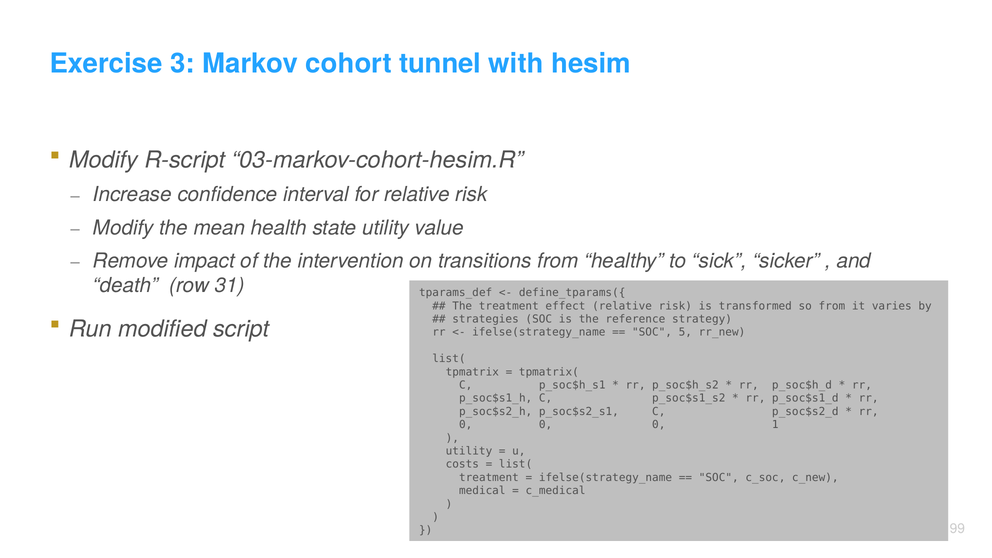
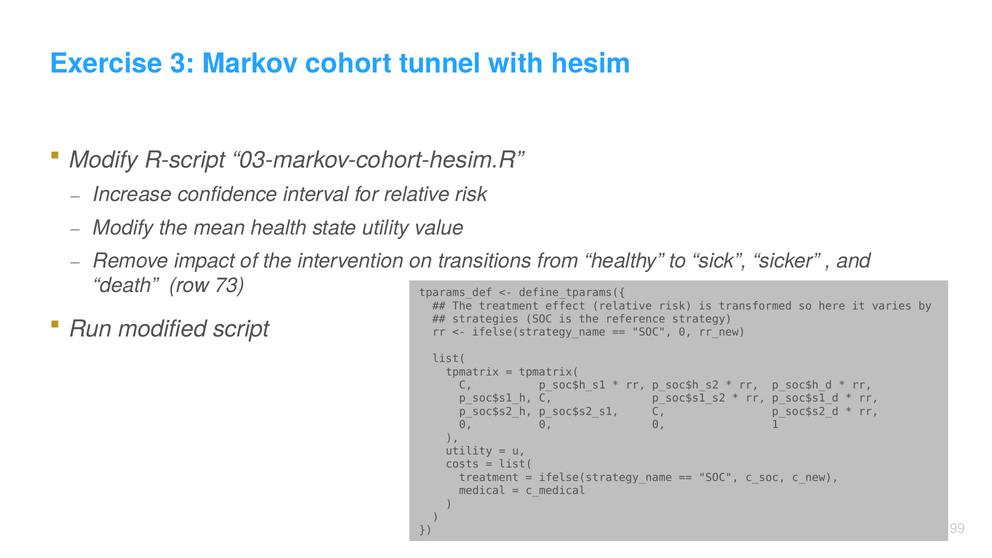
31: 31 -> 73 (230, 286)
so from: from -> here (832, 306)
SOC 5: 5 -> 0 (685, 332)
